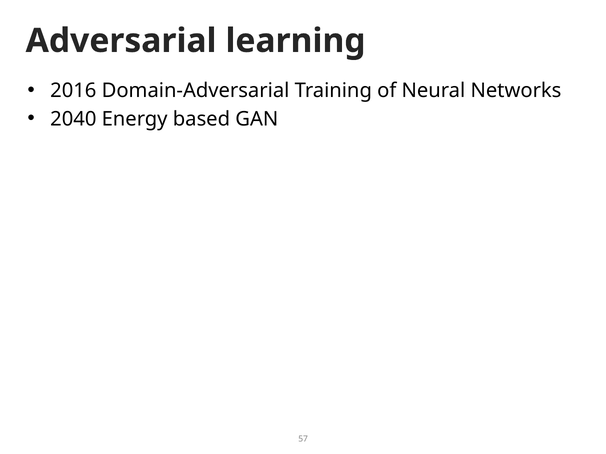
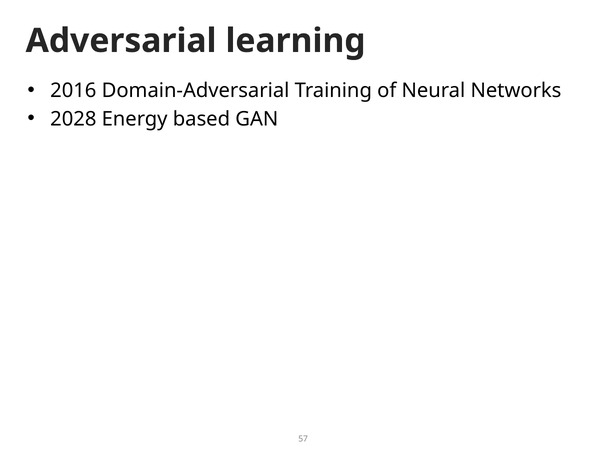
2040: 2040 -> 2028 (73, 119)
